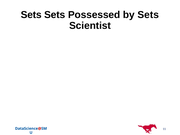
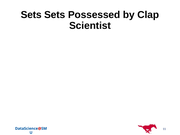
by Sets: Sets -> Clap (148, 15)
